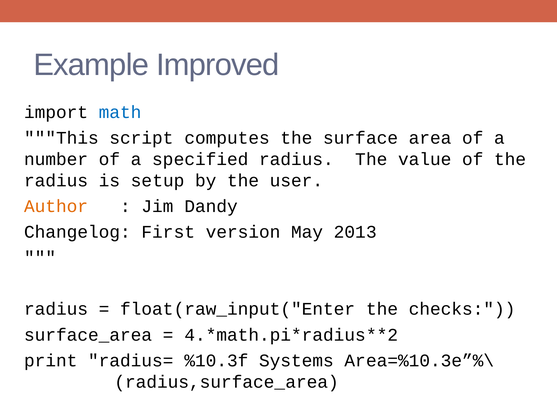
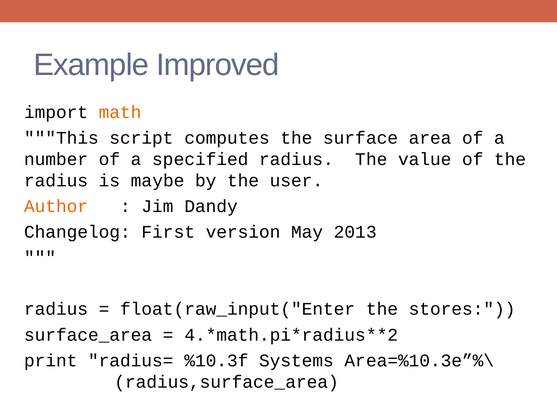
math colour: blue -> orange (120, 112)
setup: setup -> maybe (158, 181)
checks: checks -> stores (462, 309)
